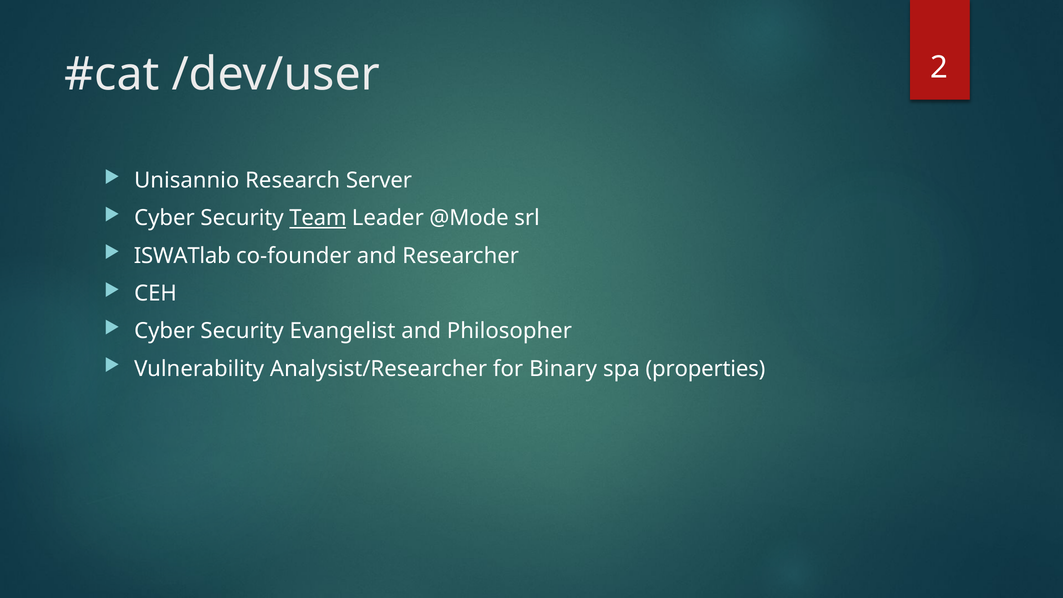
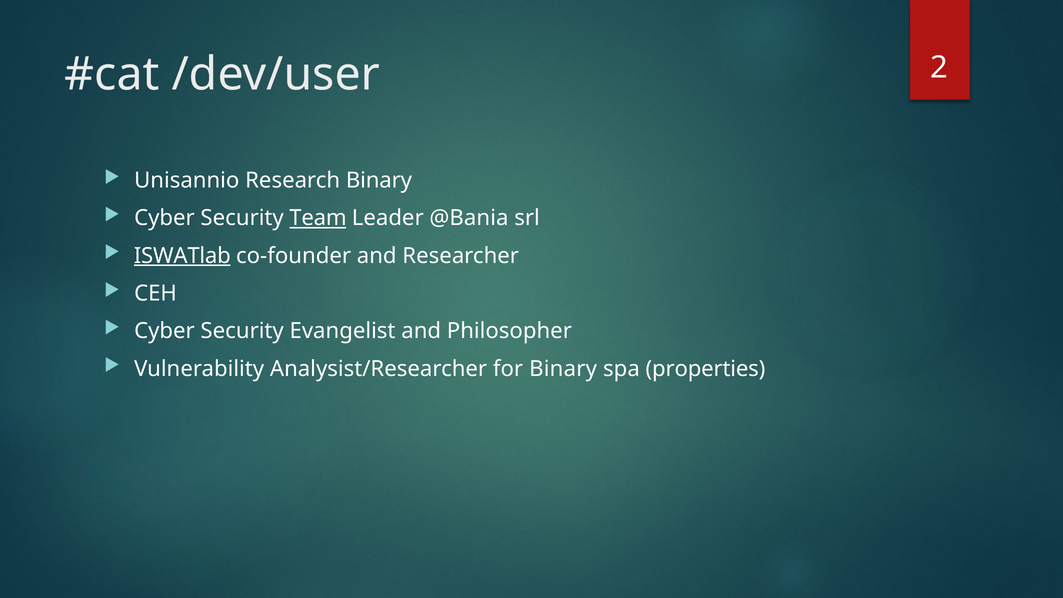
Research Server: Server -> Binary (379, 180)
@Mode: @Mode -> @Bania (469, 218)
ISWATlab underline: none -> present (182, 256)
